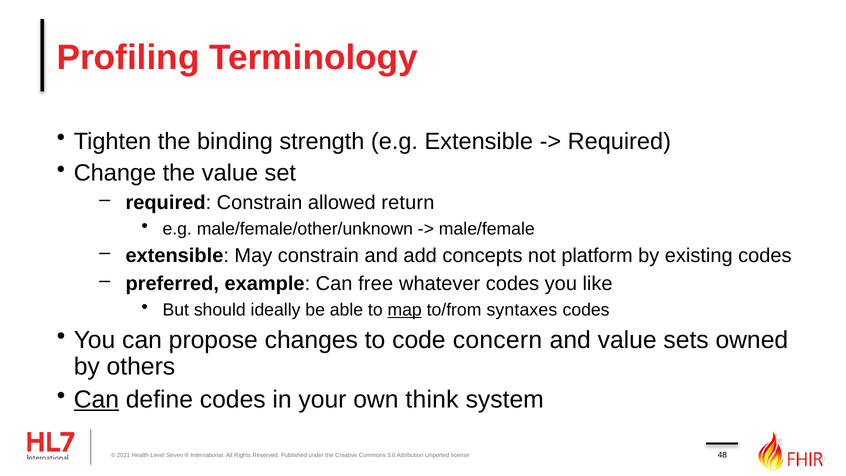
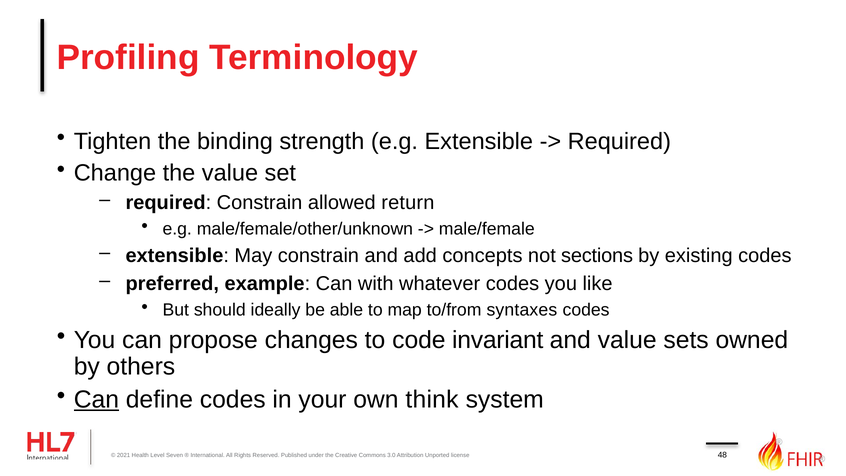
platform: platform -> sections (597, 256)
free: free -> with (376, 284)
map underline: present -> none (405, 310)
concern: concern -> invariant (498, 340)
